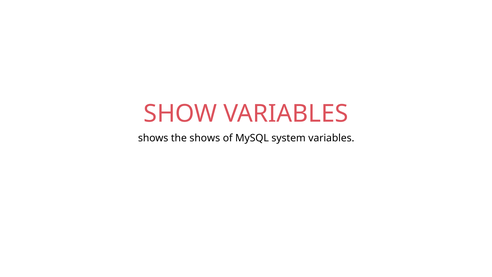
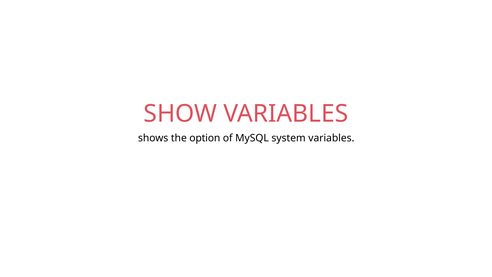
the shows: shows -> option (205, 138)
